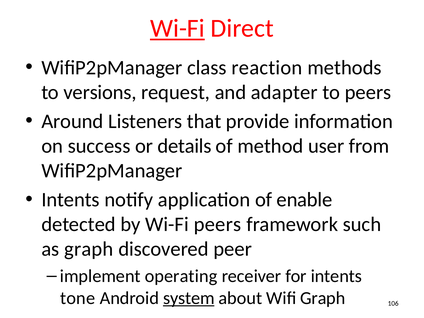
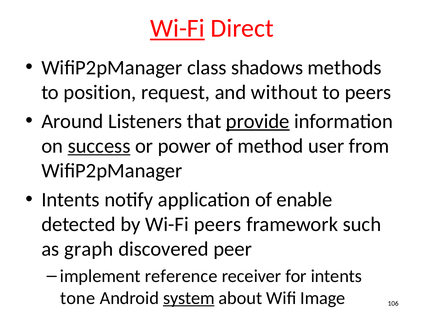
reaction: reaction -> shadows (267, 68)
versions: versions -> position (100, 92)
adapter: adapter -> without (284, 92)
provide underline: none -> present (258, 121)
success underline: none -> present (99, 146)
details: details -> power (184, 146)
operating: operating -> reference (181, 276)
Wifi Graph: Graph -> Image (323, 298)
